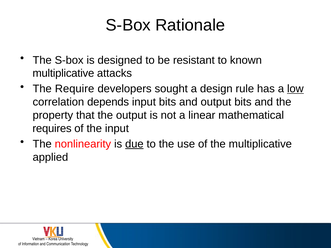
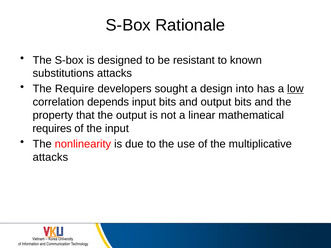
multiplicative: multiplicative -> substitutions (63, 73)
rule: rule -> into (245, 89)
due underline: present -> none (134, 144)
applied: applied -> attacks (50, 157)
